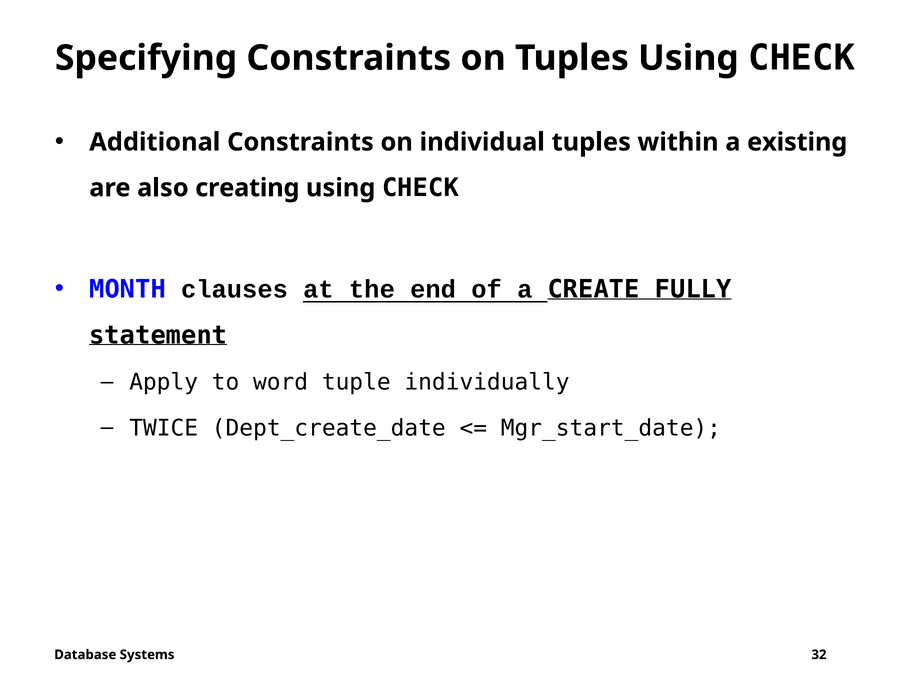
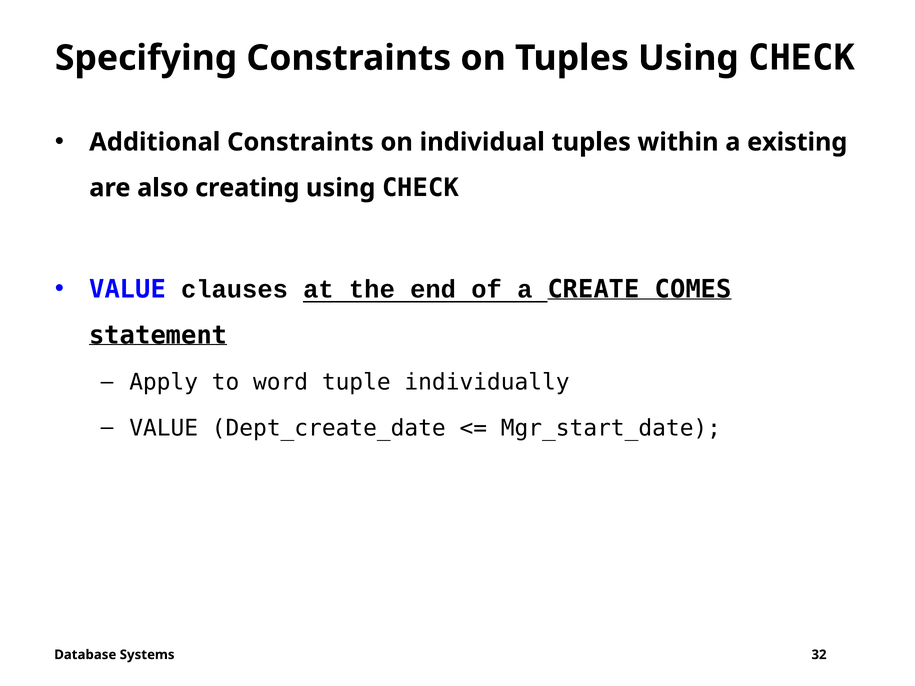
MONTH: MONTH -> VALUE (128, 290)
FULLY: FULLY -> COMES (693, 290)
TWICE: TWICE -> VALUE (164, 428)
